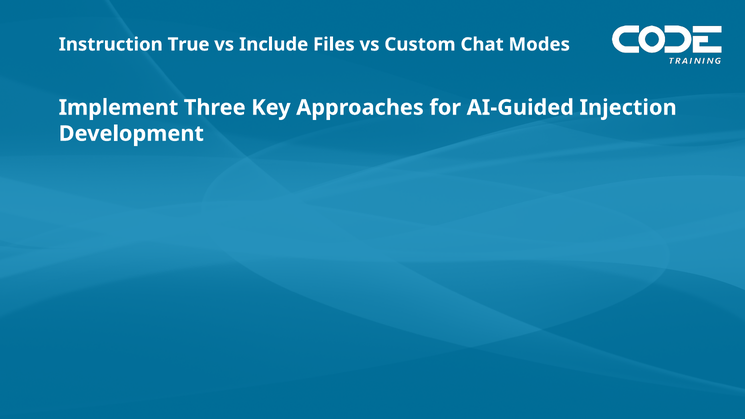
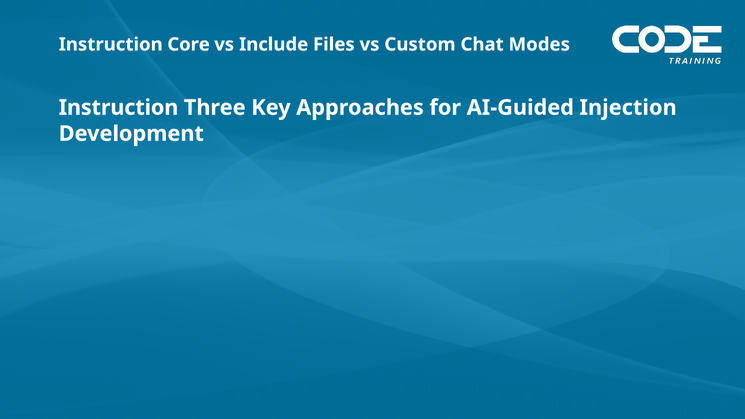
True: True -> Core (189, 44)
Implement: Implement -> Instruction (119, 108)
